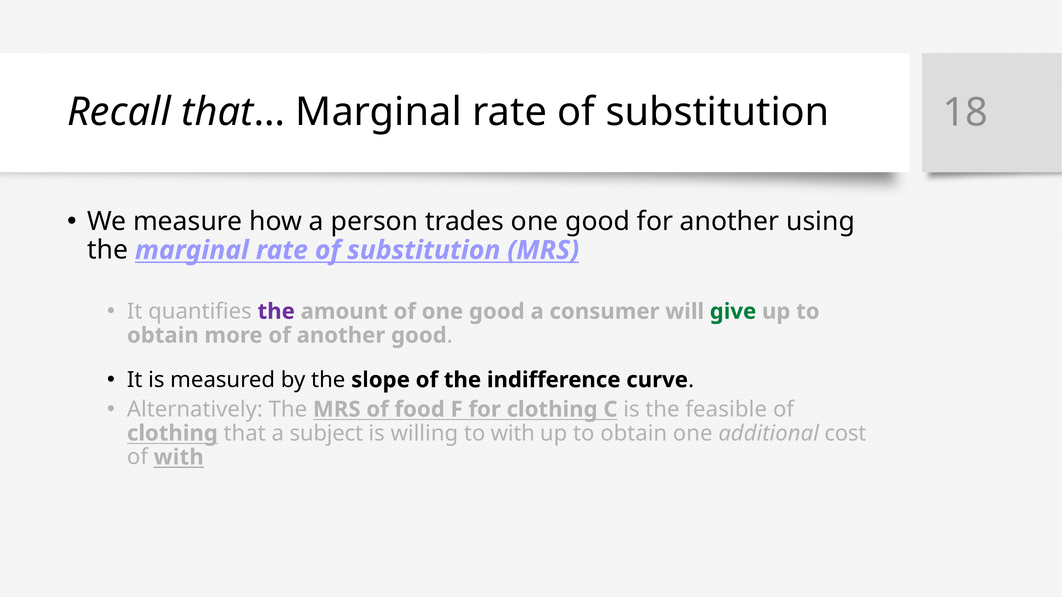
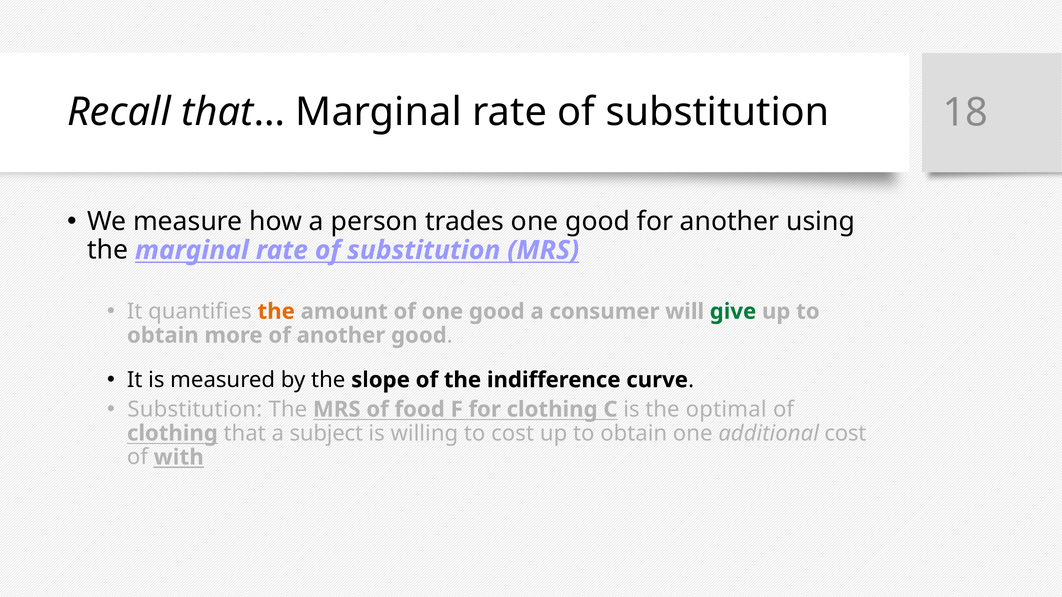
the colour: purple -> orange (276, 312)
Alternatively: Alternatively -> Substitution (195, 410)
feasible: feasible -> optimal (726, 410)
to with: with -> cost (513, 434)
